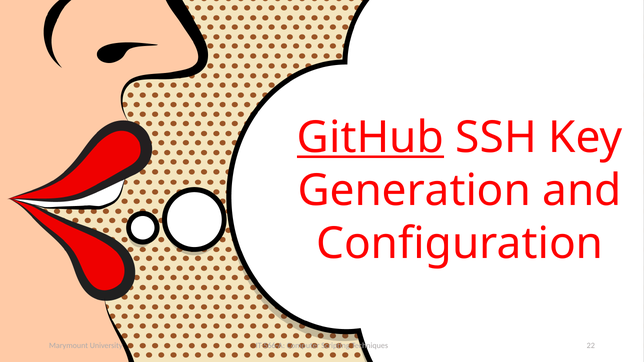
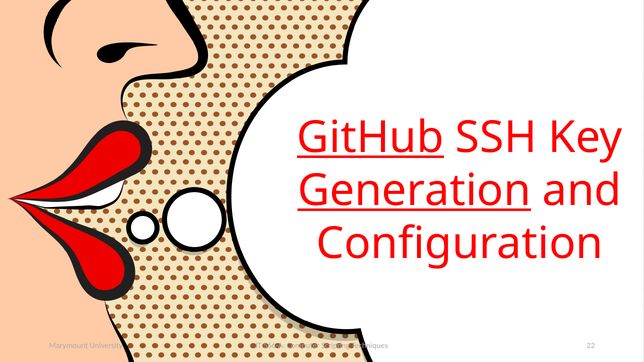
Generation underline: none -> present (414, 191)
